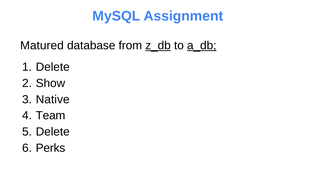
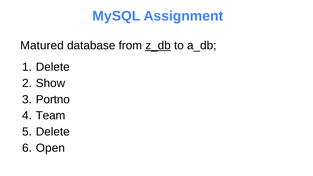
a_db underline: present -> none (202, 46)
Native: Native -> Portno (53, 99)
Perks: Perks -> Open (50, 148)
